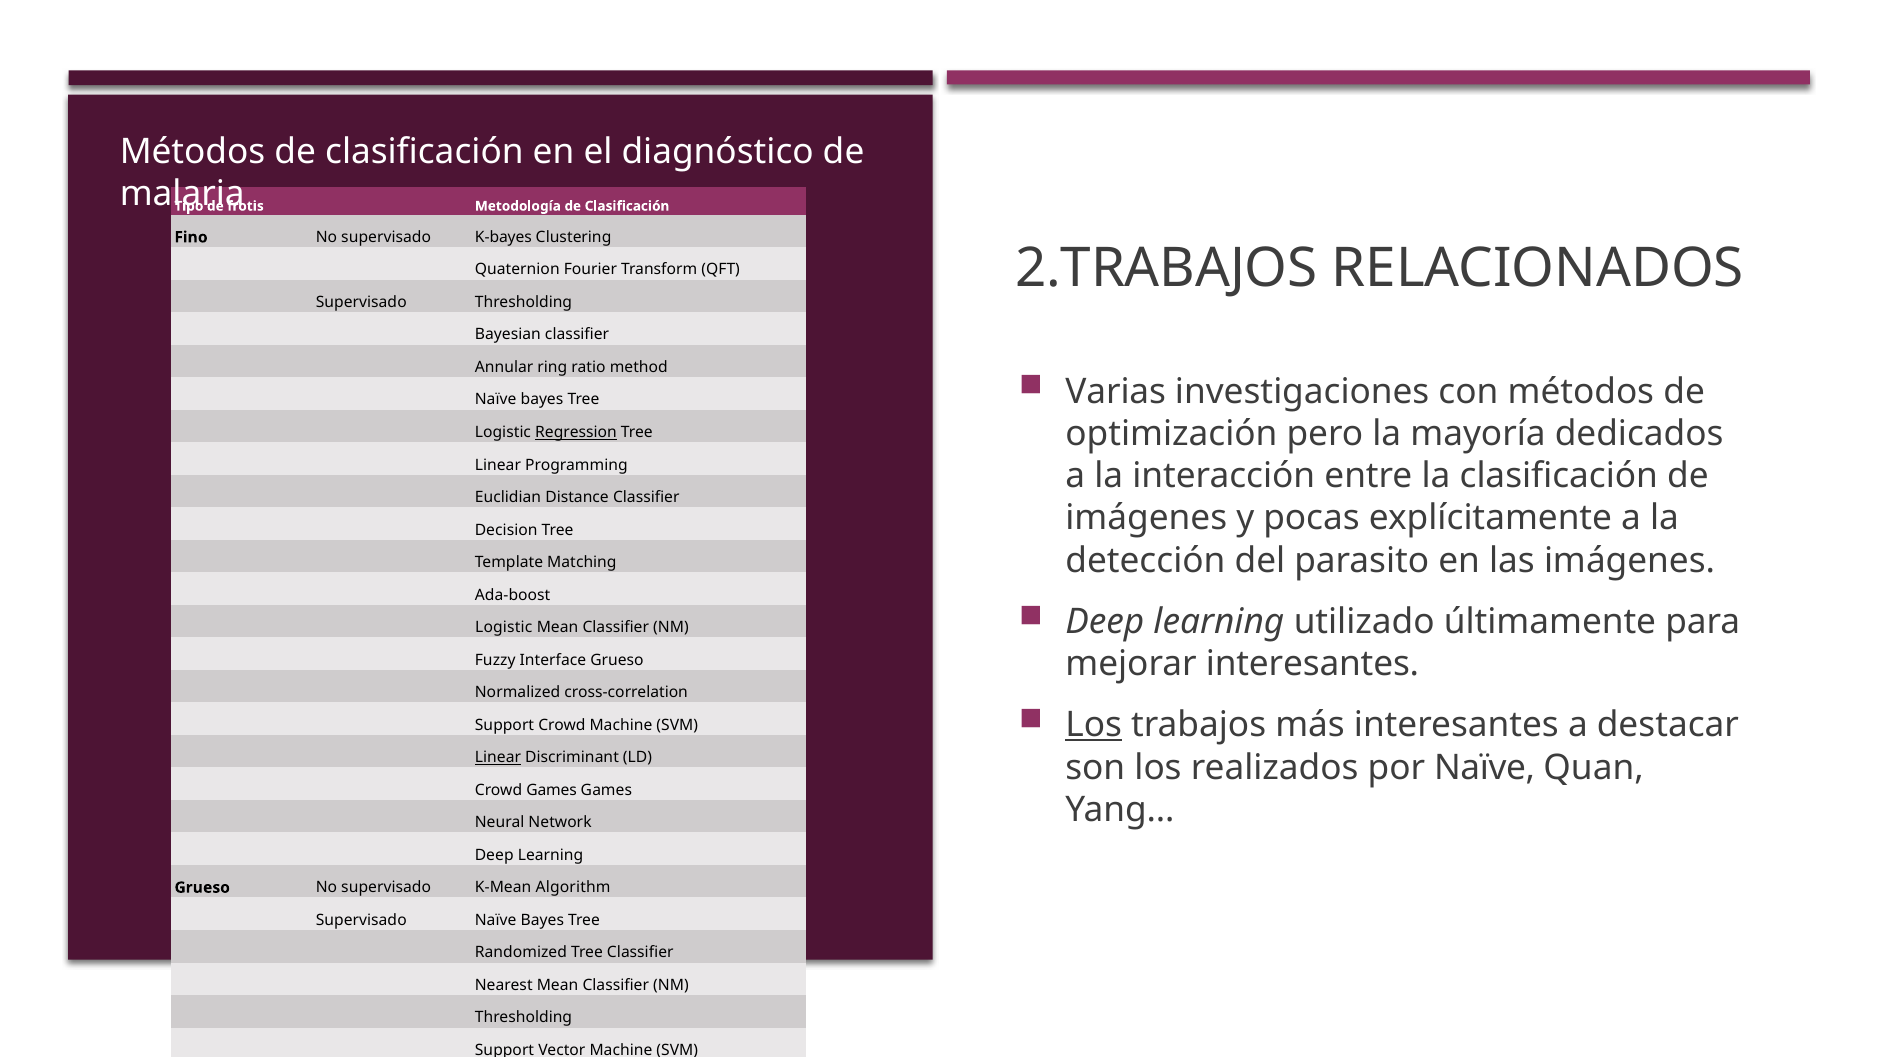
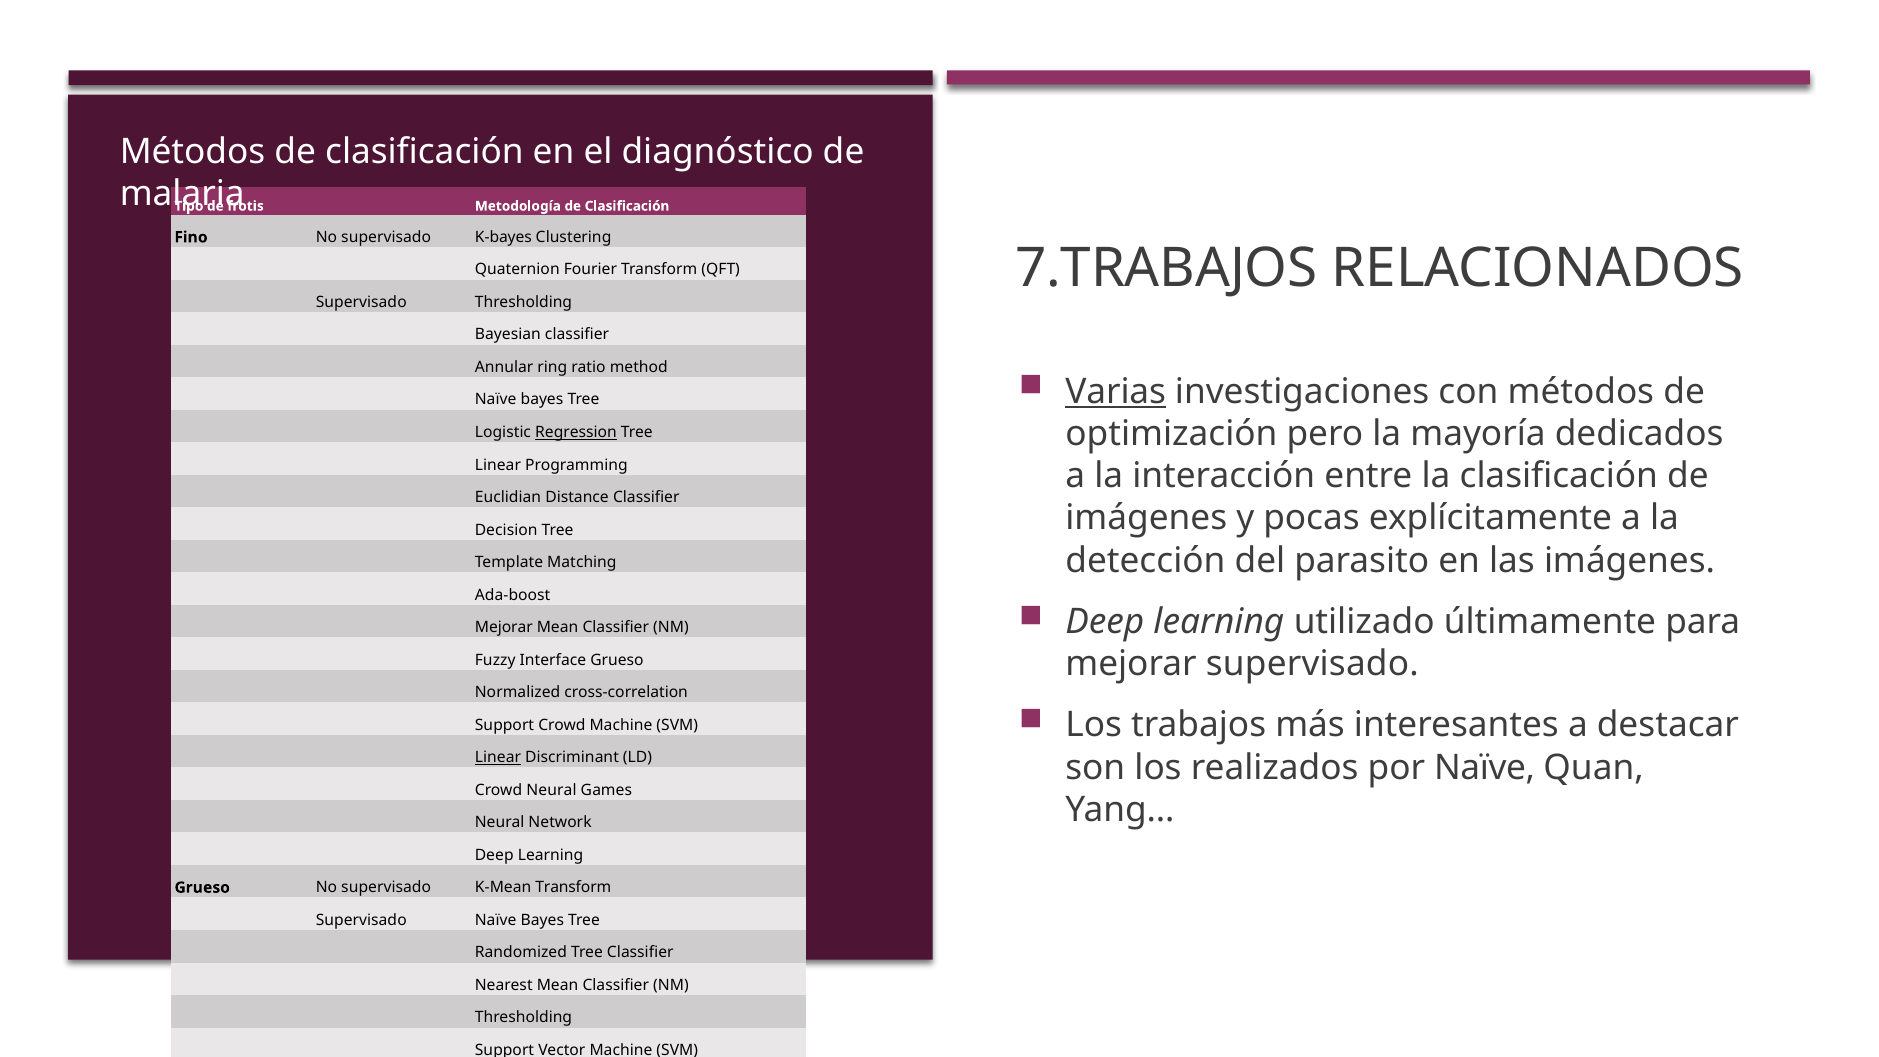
2.TRABAJOS: 2.TRABAJOS -> 7.TRABAJOS (1166, 268)
Varias underline: none -> present (1116, 392)
Logistic: Logistic -> Mejorar (504, 627)
mejorar interesantes: interesantes -> supervisado (1312, 664)
Los underline: present -> none (1094, 725)
Crowd Games: Games -> Neural (551, 790)
K-Mean Algorithm: Algorithm -> Transform (573, 887)
